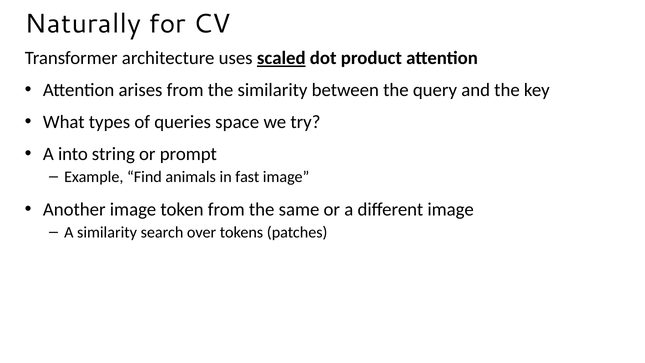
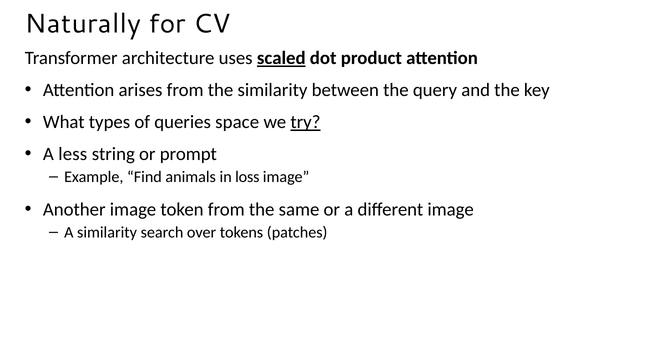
try underline: none -> present (305, 122)
into: into -> less (73, 154)
fast: fast -> loss (247, 177)
